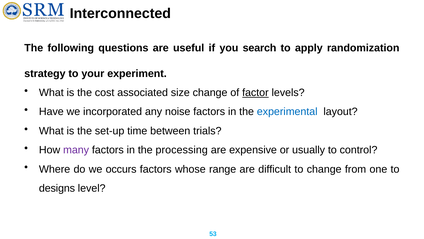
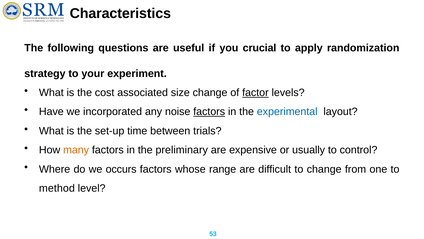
Interconnected: Interconnected -> Characteristics (120, 14)
search: search -> crucial (260, 48)
factors underline: none -> present (209, 112)
many colour: purple -> orange (76, 150)
processing: processing -> preliminary (182, 150)
designs: designs -> method (57, 188)
